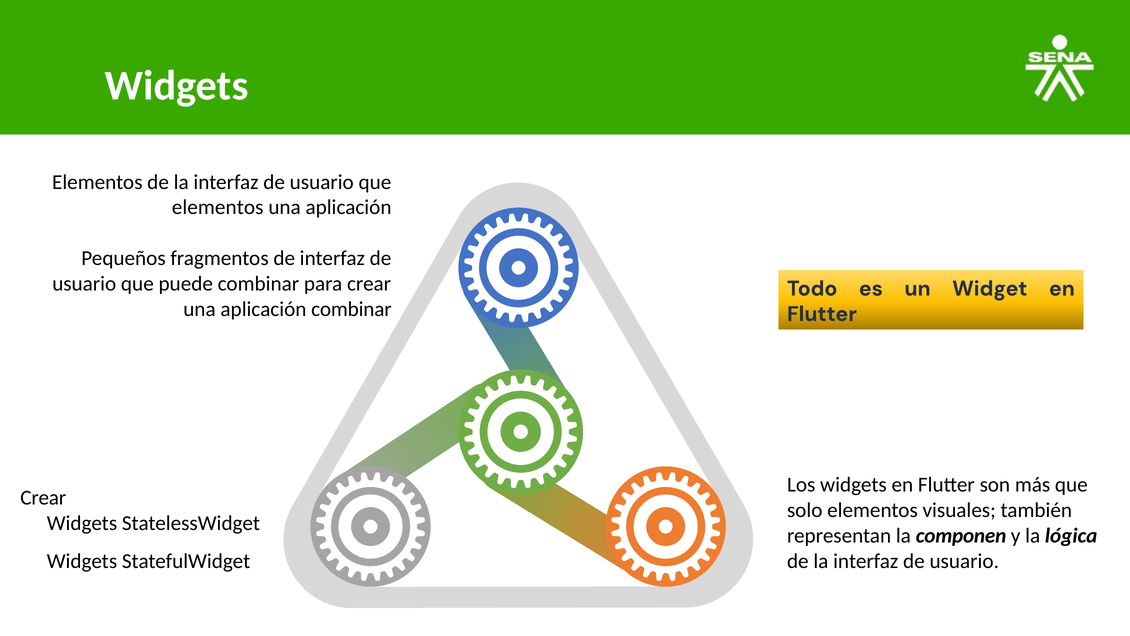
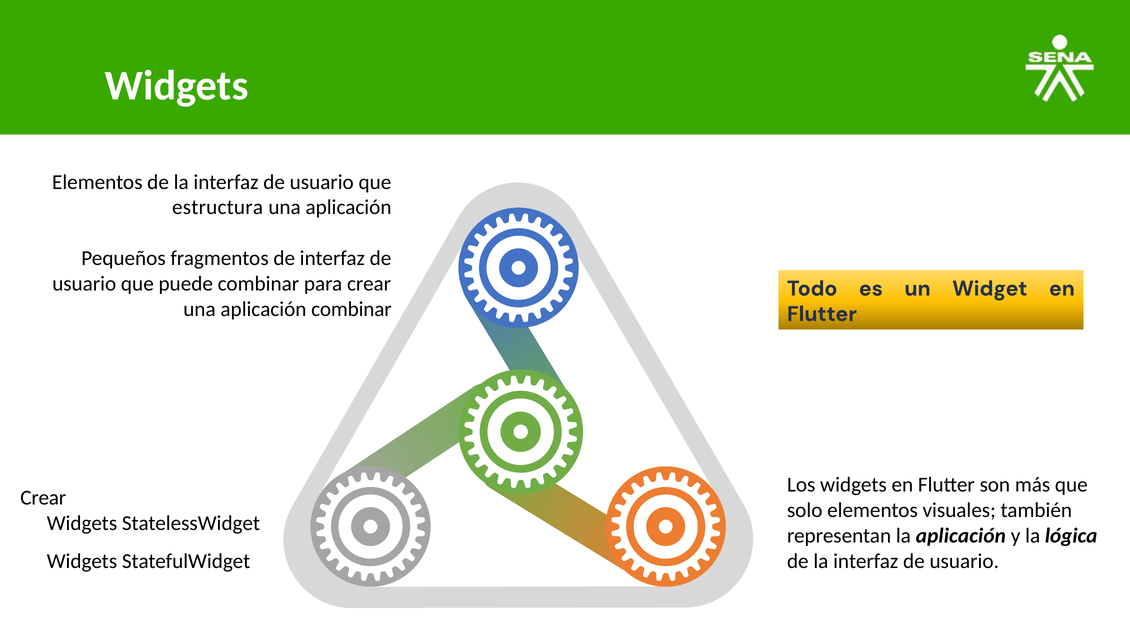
elementos: elementos -> estructura (218, 207)
la componen: componen -> aplicación (961, 535)
